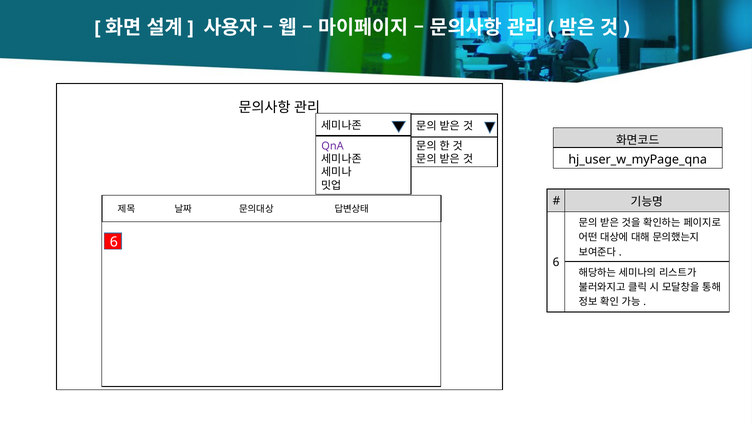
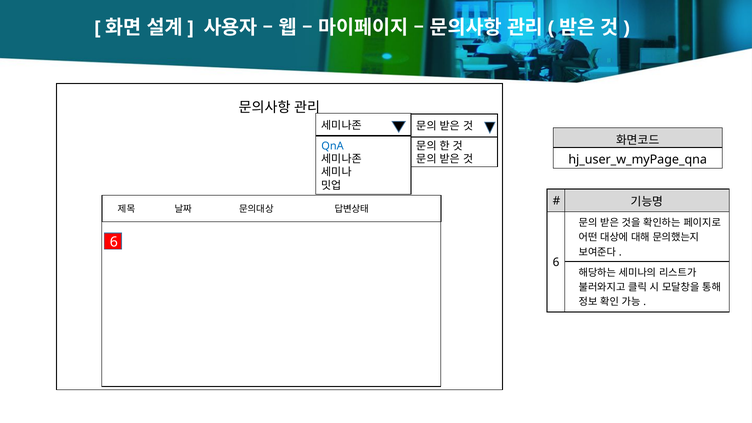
QnA colour: purple -> blue (333, 146)
